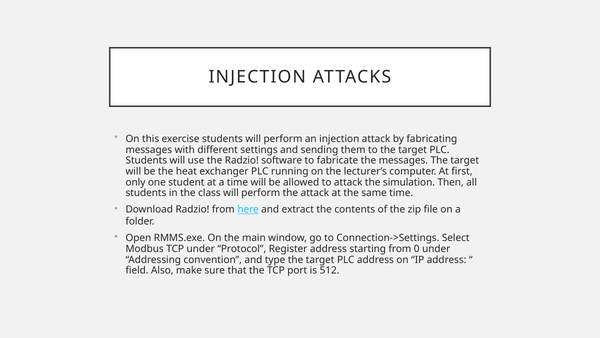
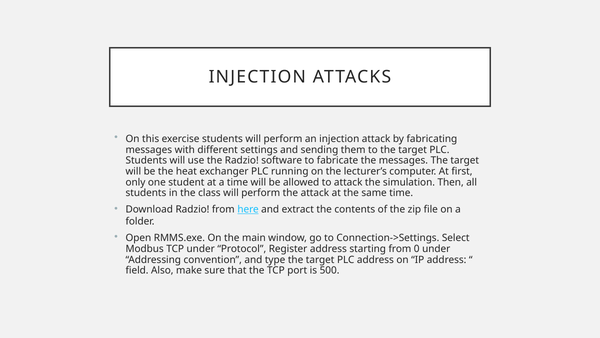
512: 512 -> 500 (330, 270)
